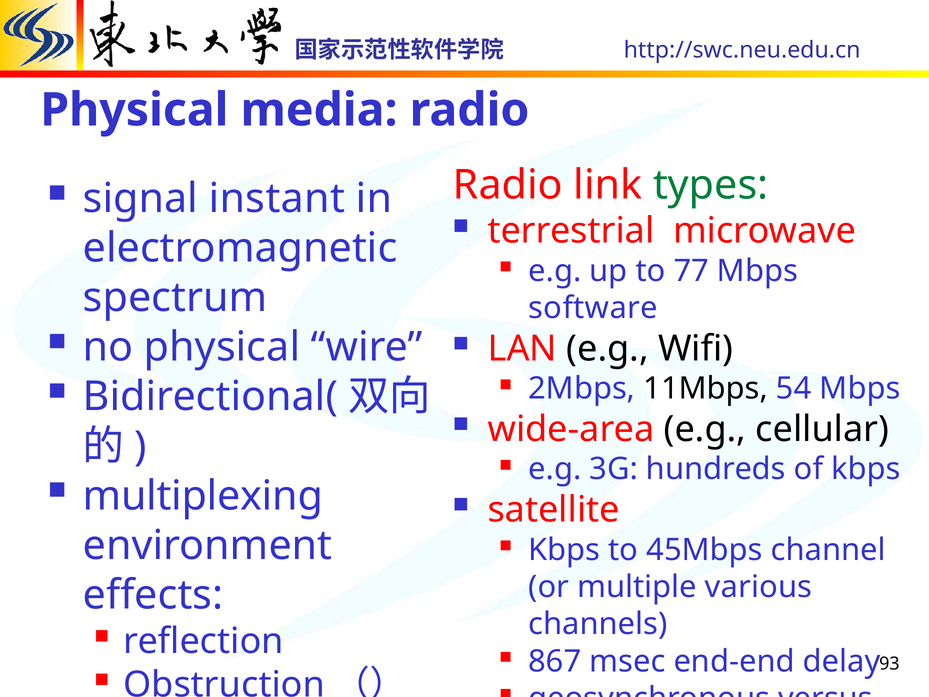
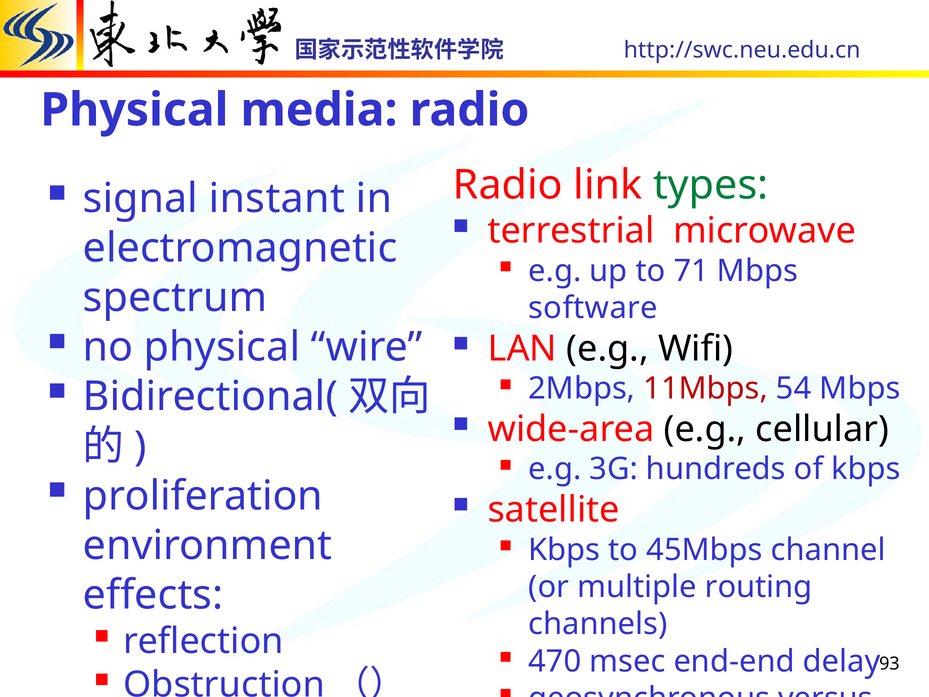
77: 77 -> 71 (691, 271)
11Mbps colour: black -> red (706, 389)
multiplexing: multiplexing -> proliferation (203, 496)
various: various -> routing (759, 587)
867: 867 -> 470 (555, 661)
